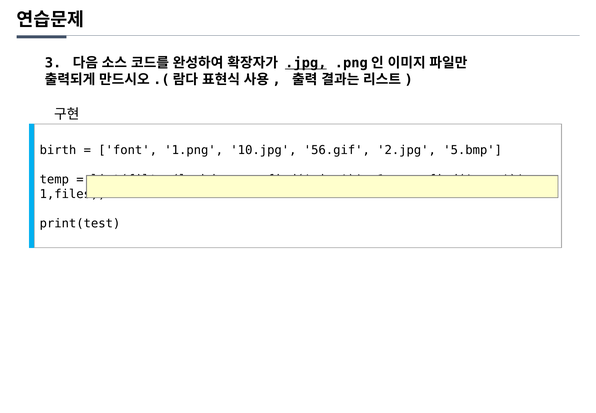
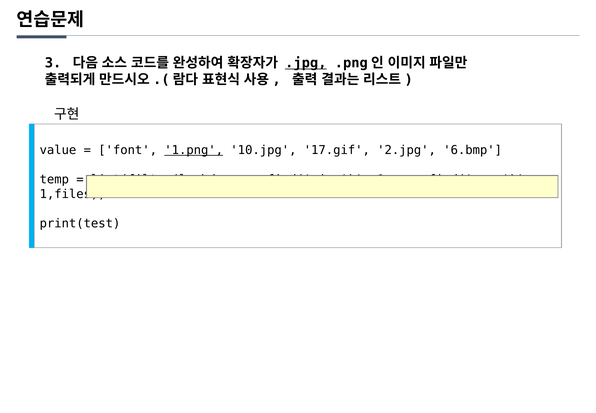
birth: birth -> value (58, 150)
1.png underline: none -> present (194, 150)
56.gif: 56.gif -> 17.gif (337, 150)
5.bmp: 5.bmp -> 6.bmp (473, 150)
